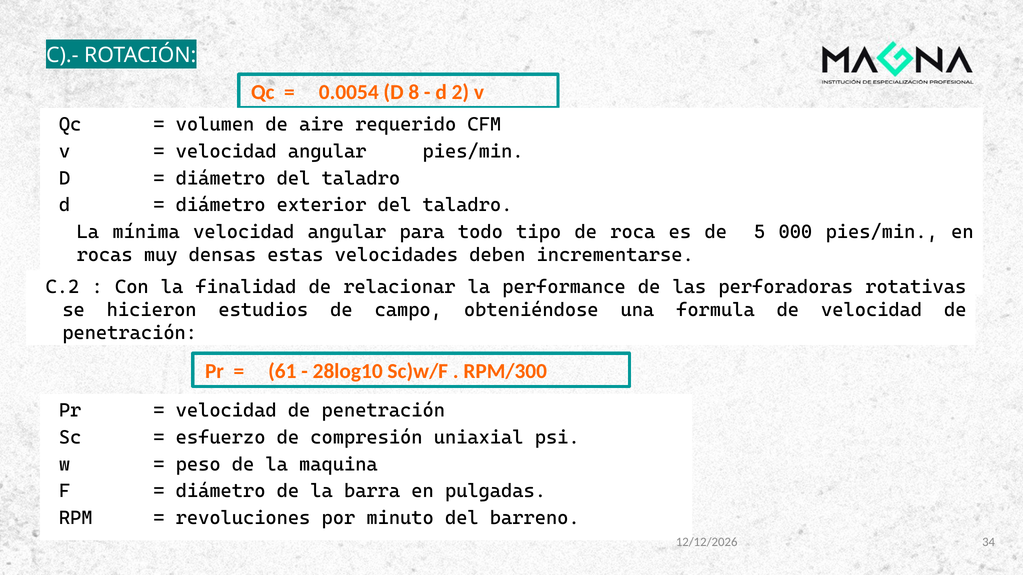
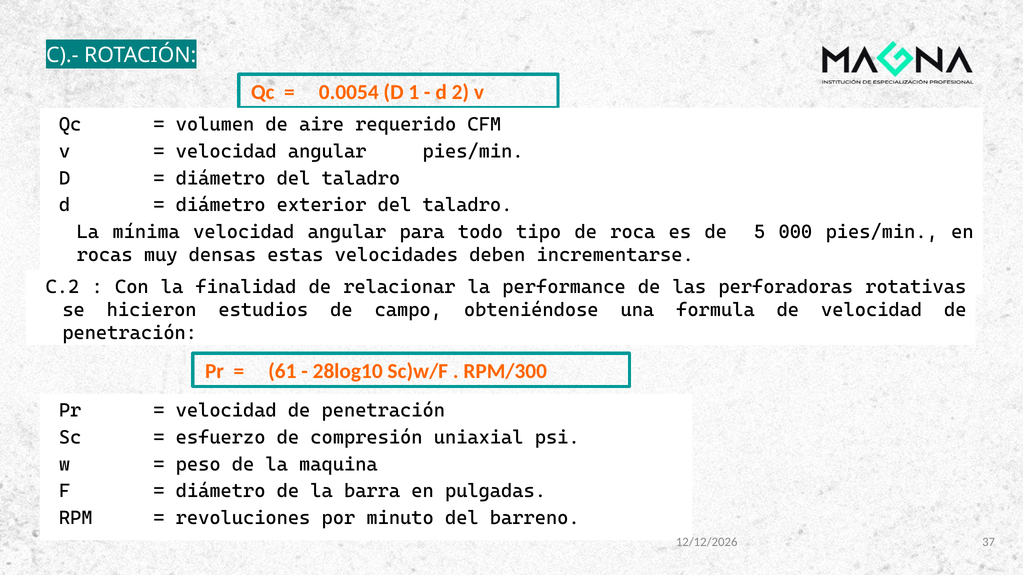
8: 8 -> 1 (414, 92)
34: 34 -> 37 (989, 542)
